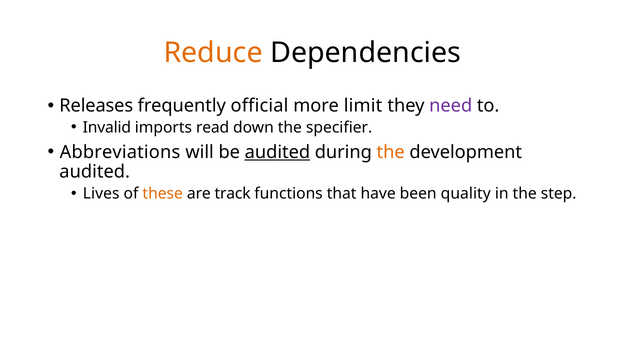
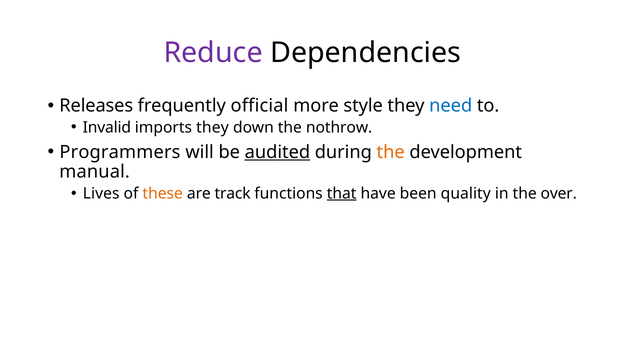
Reduce colour: orange -> purple (213, 53)
limit: limit -> style (363, 106)
need colour: purple -> blue (451, 106)
imports read: read -> they (212, 127)
specifier: specifier -> nothrow (339, 127)
Abbreviations: Abbreviations -> Programmers (120, 152)
audited: audited -> manual (95, 172)
that underline: none -> present (342, 193)
step: step -> over (559, 193)
